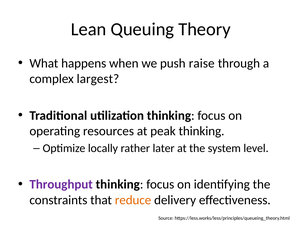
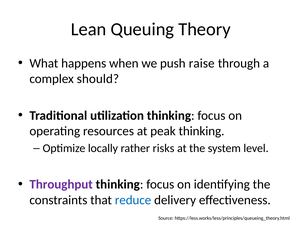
largest: largest -> should (98, 79)
later: later -> risks (164, 148)
reduce colour: orange -> blue (133, 200)
